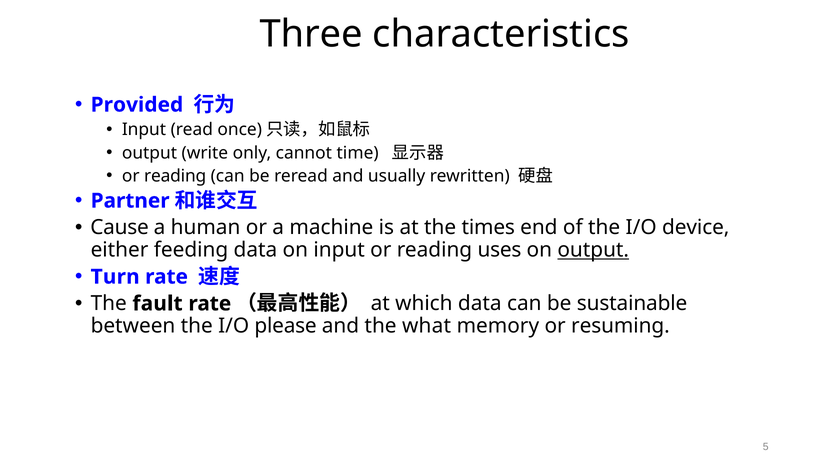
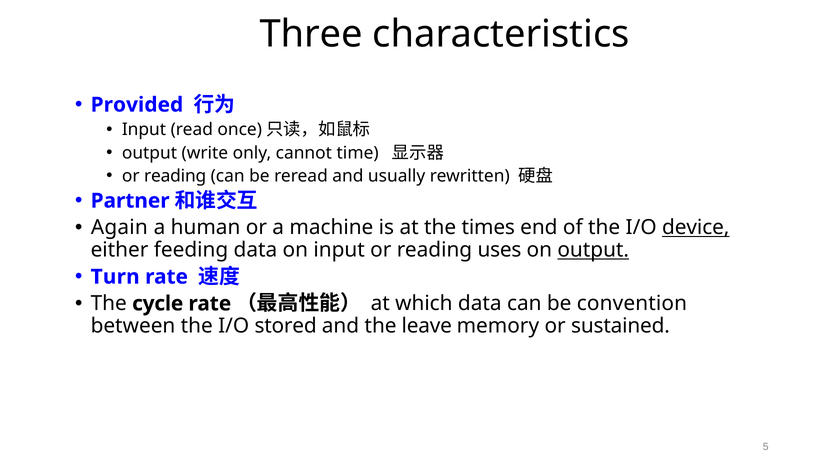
Cause: Cause -> Again (119, 228)
device underline: none -> present (696, 228)
fault: fault -> cycle (158, 304)
sustainable: sustainable -> convention (632, 304)
please: please -> stored (286, 326)
what: what -> leave (427, 326)
resuming: resuming -> sustained (620, 326)
